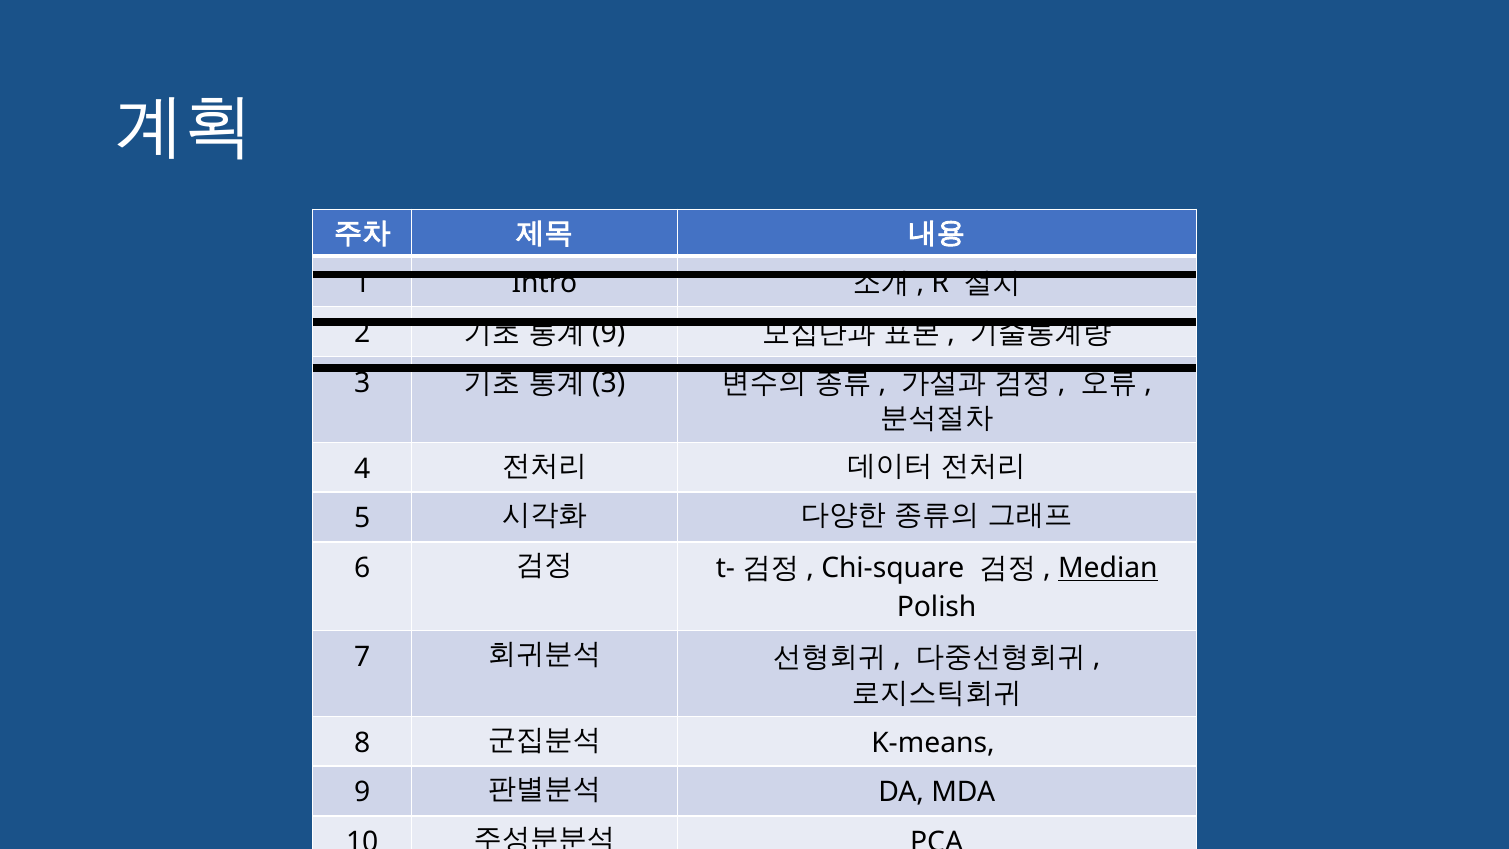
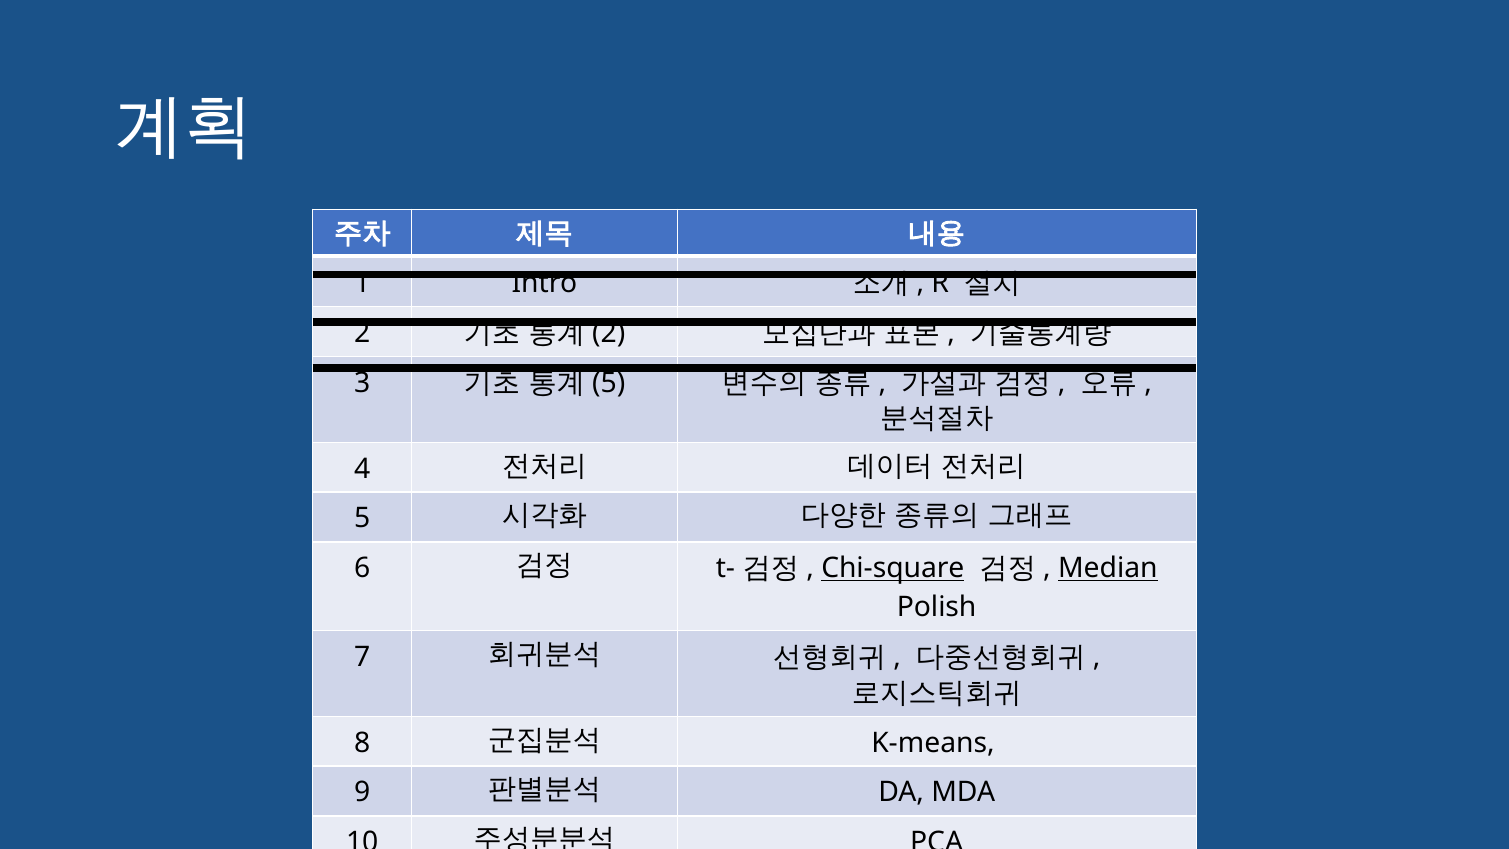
9: 9 -> 2 (609, 333)
3: 3 -> 5 (609, 383)
Chi-square underline: none -> present (893, 568)
